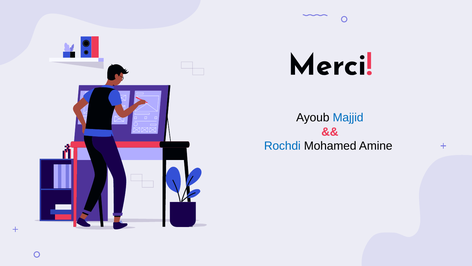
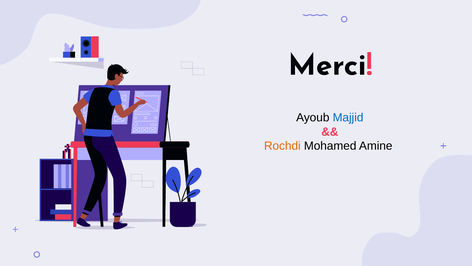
Rochdi colour: blue -> orange (282, 146)
